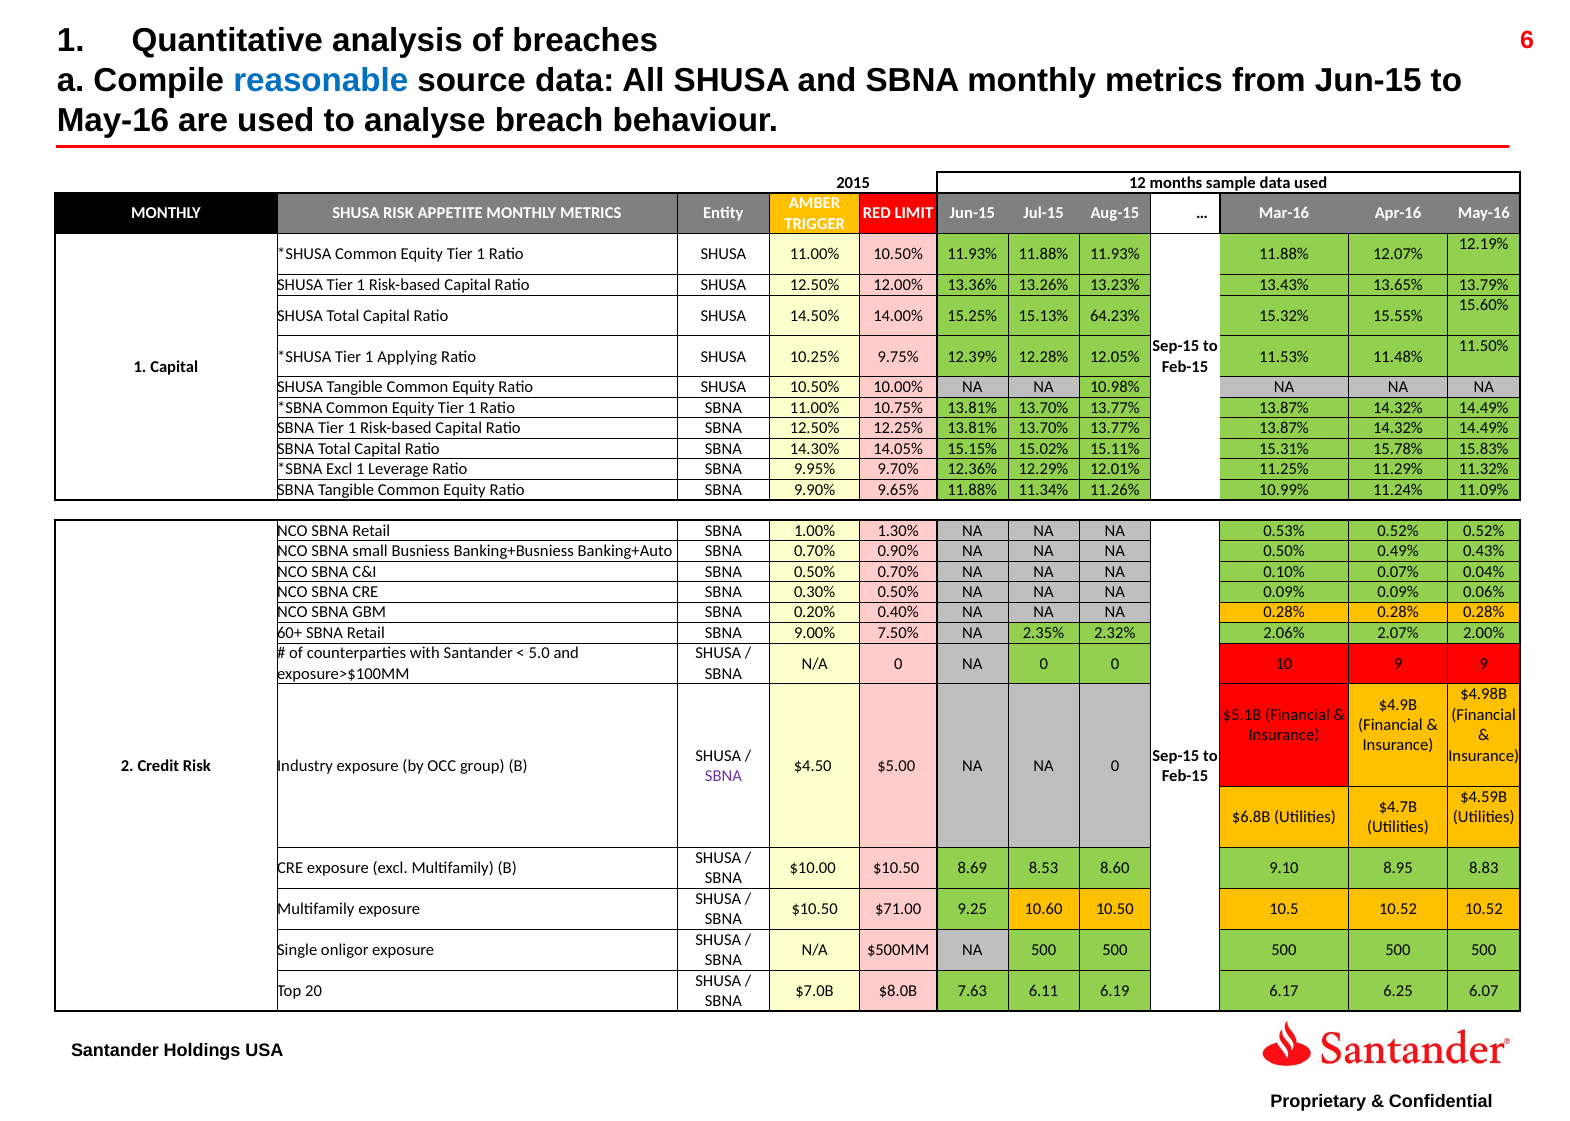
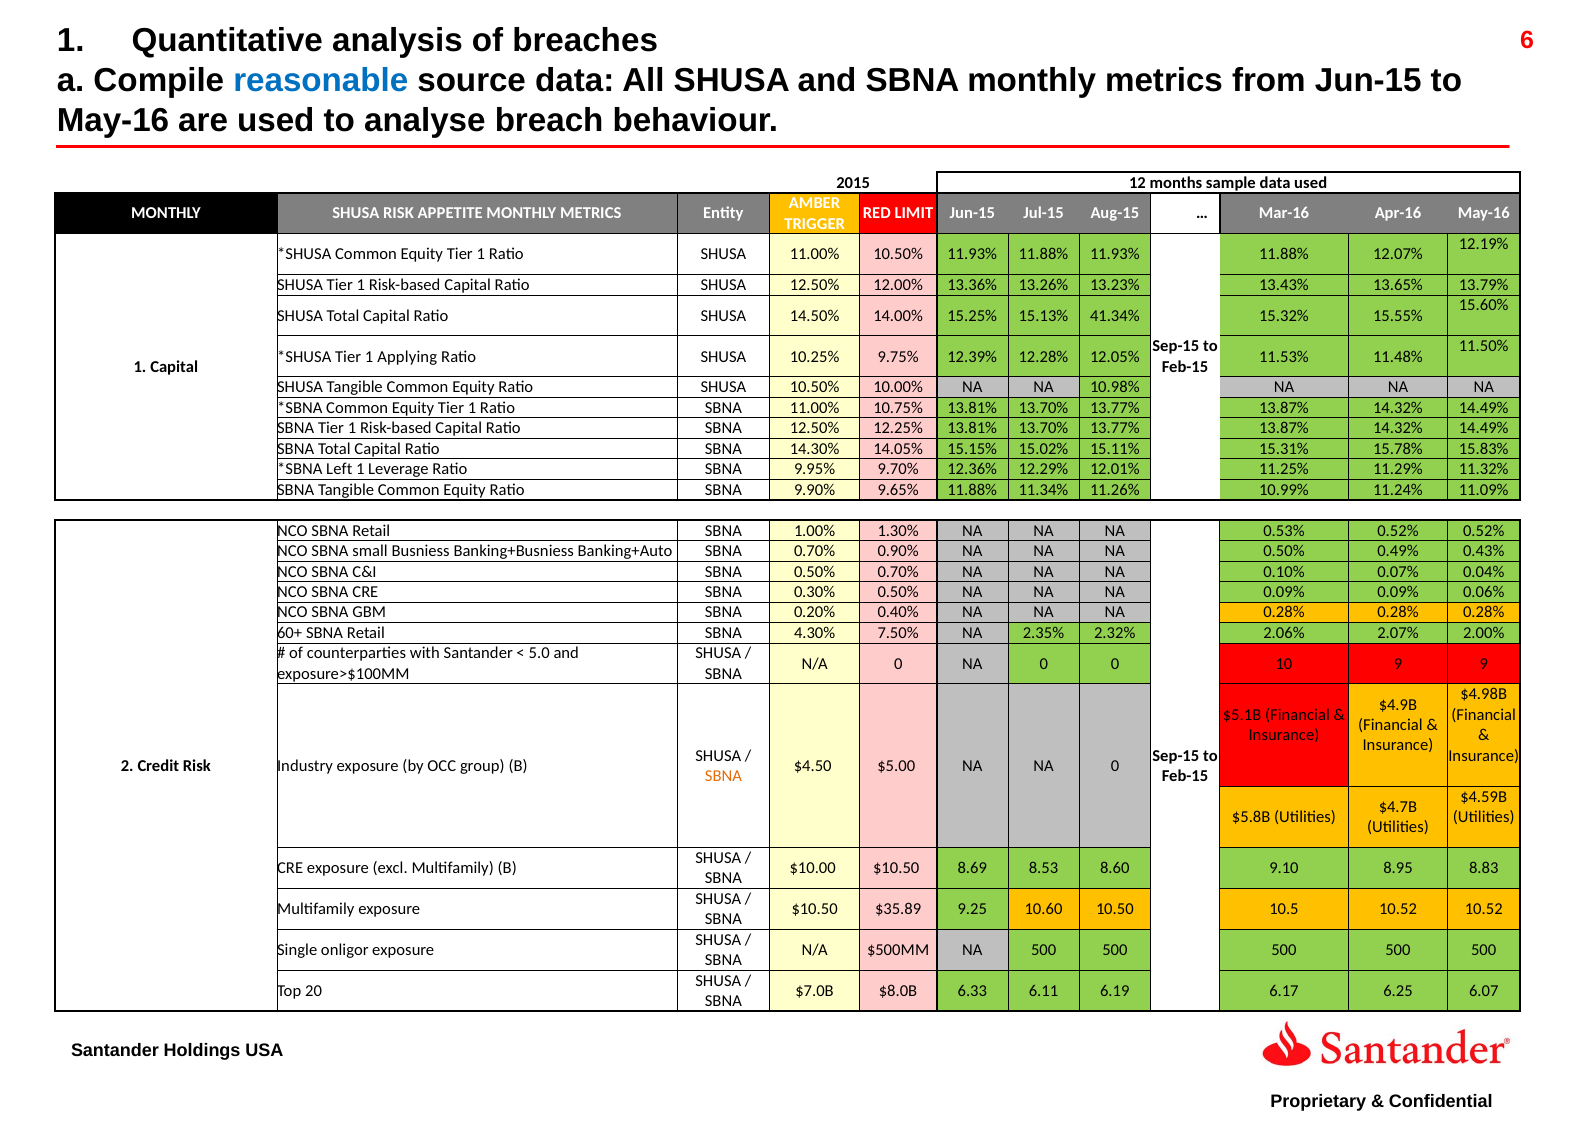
64.23%: 64.23% -> 41.34% (1115, 316)
Excl: Excl -> Left (339, 469)
9.00%: 9.00% -> 4.30% (815, 633)
SBNA colour: purple -> orange (723, 776)
$6.8B: $6.8B -> $5.8B (1251, 817)
$71.00: $71.00 -> $35.89 (898, 909)
7.63: 7.63 -> 6.33 (972, 991)
